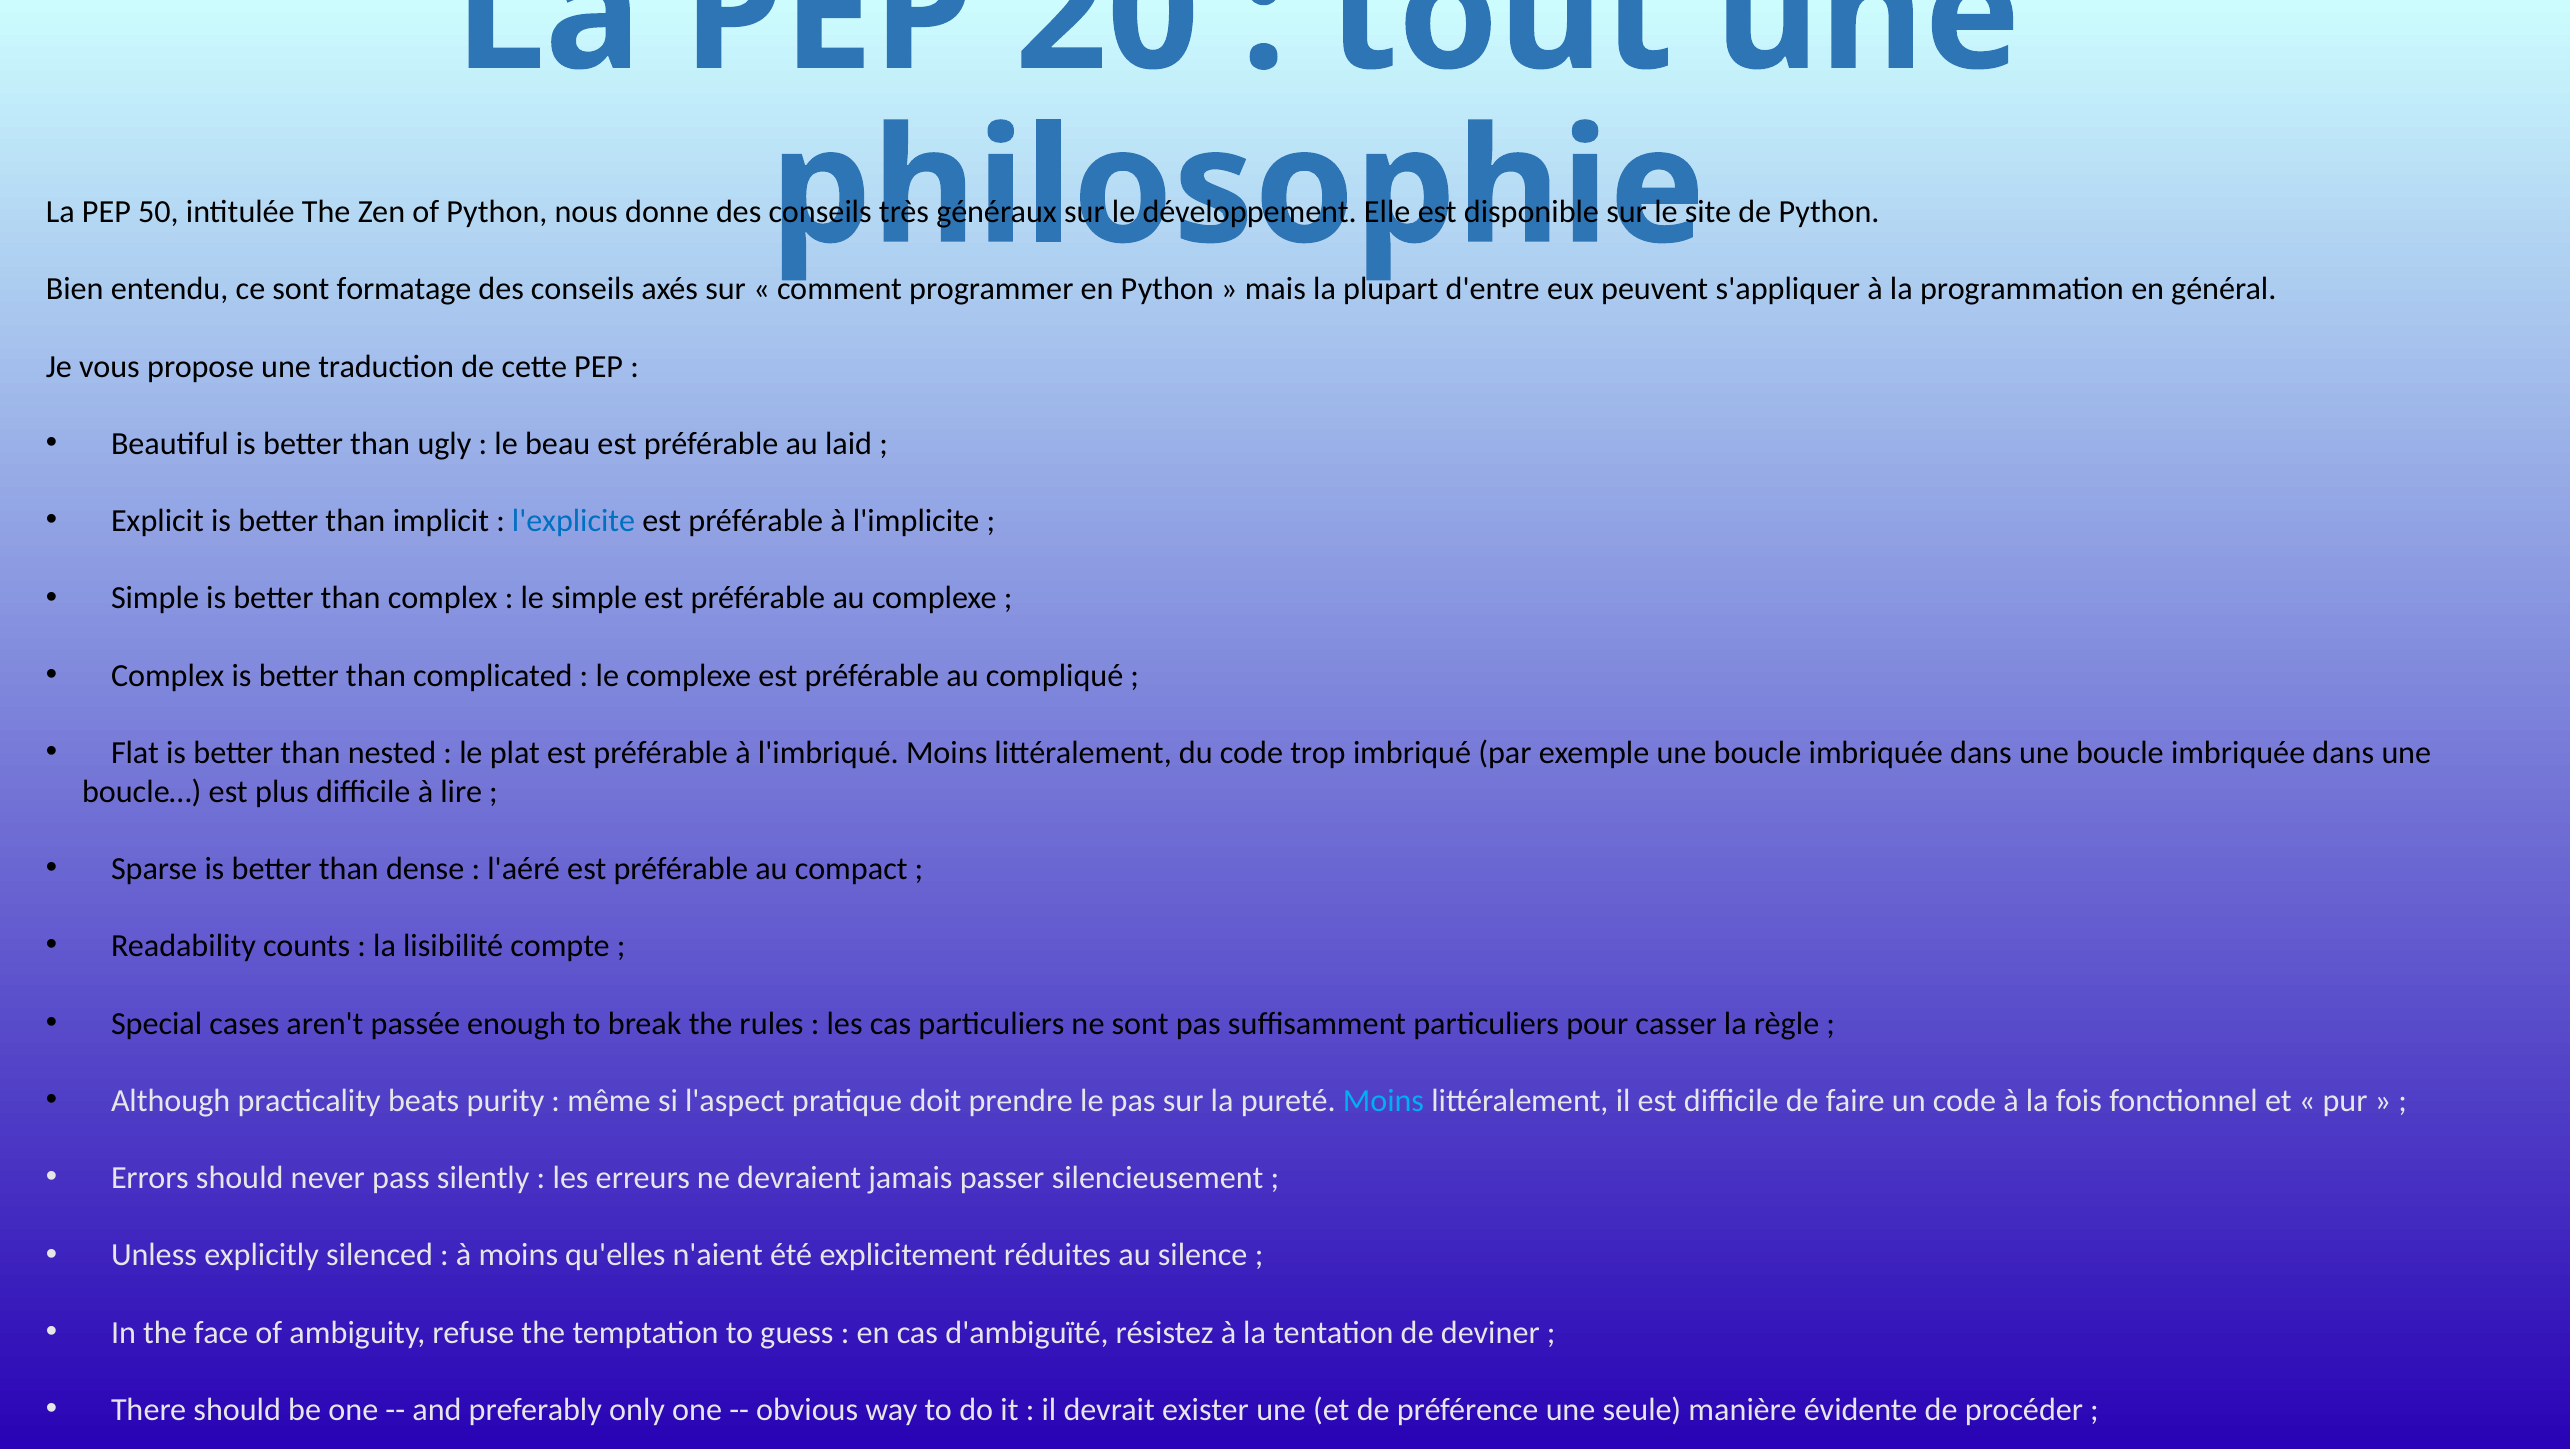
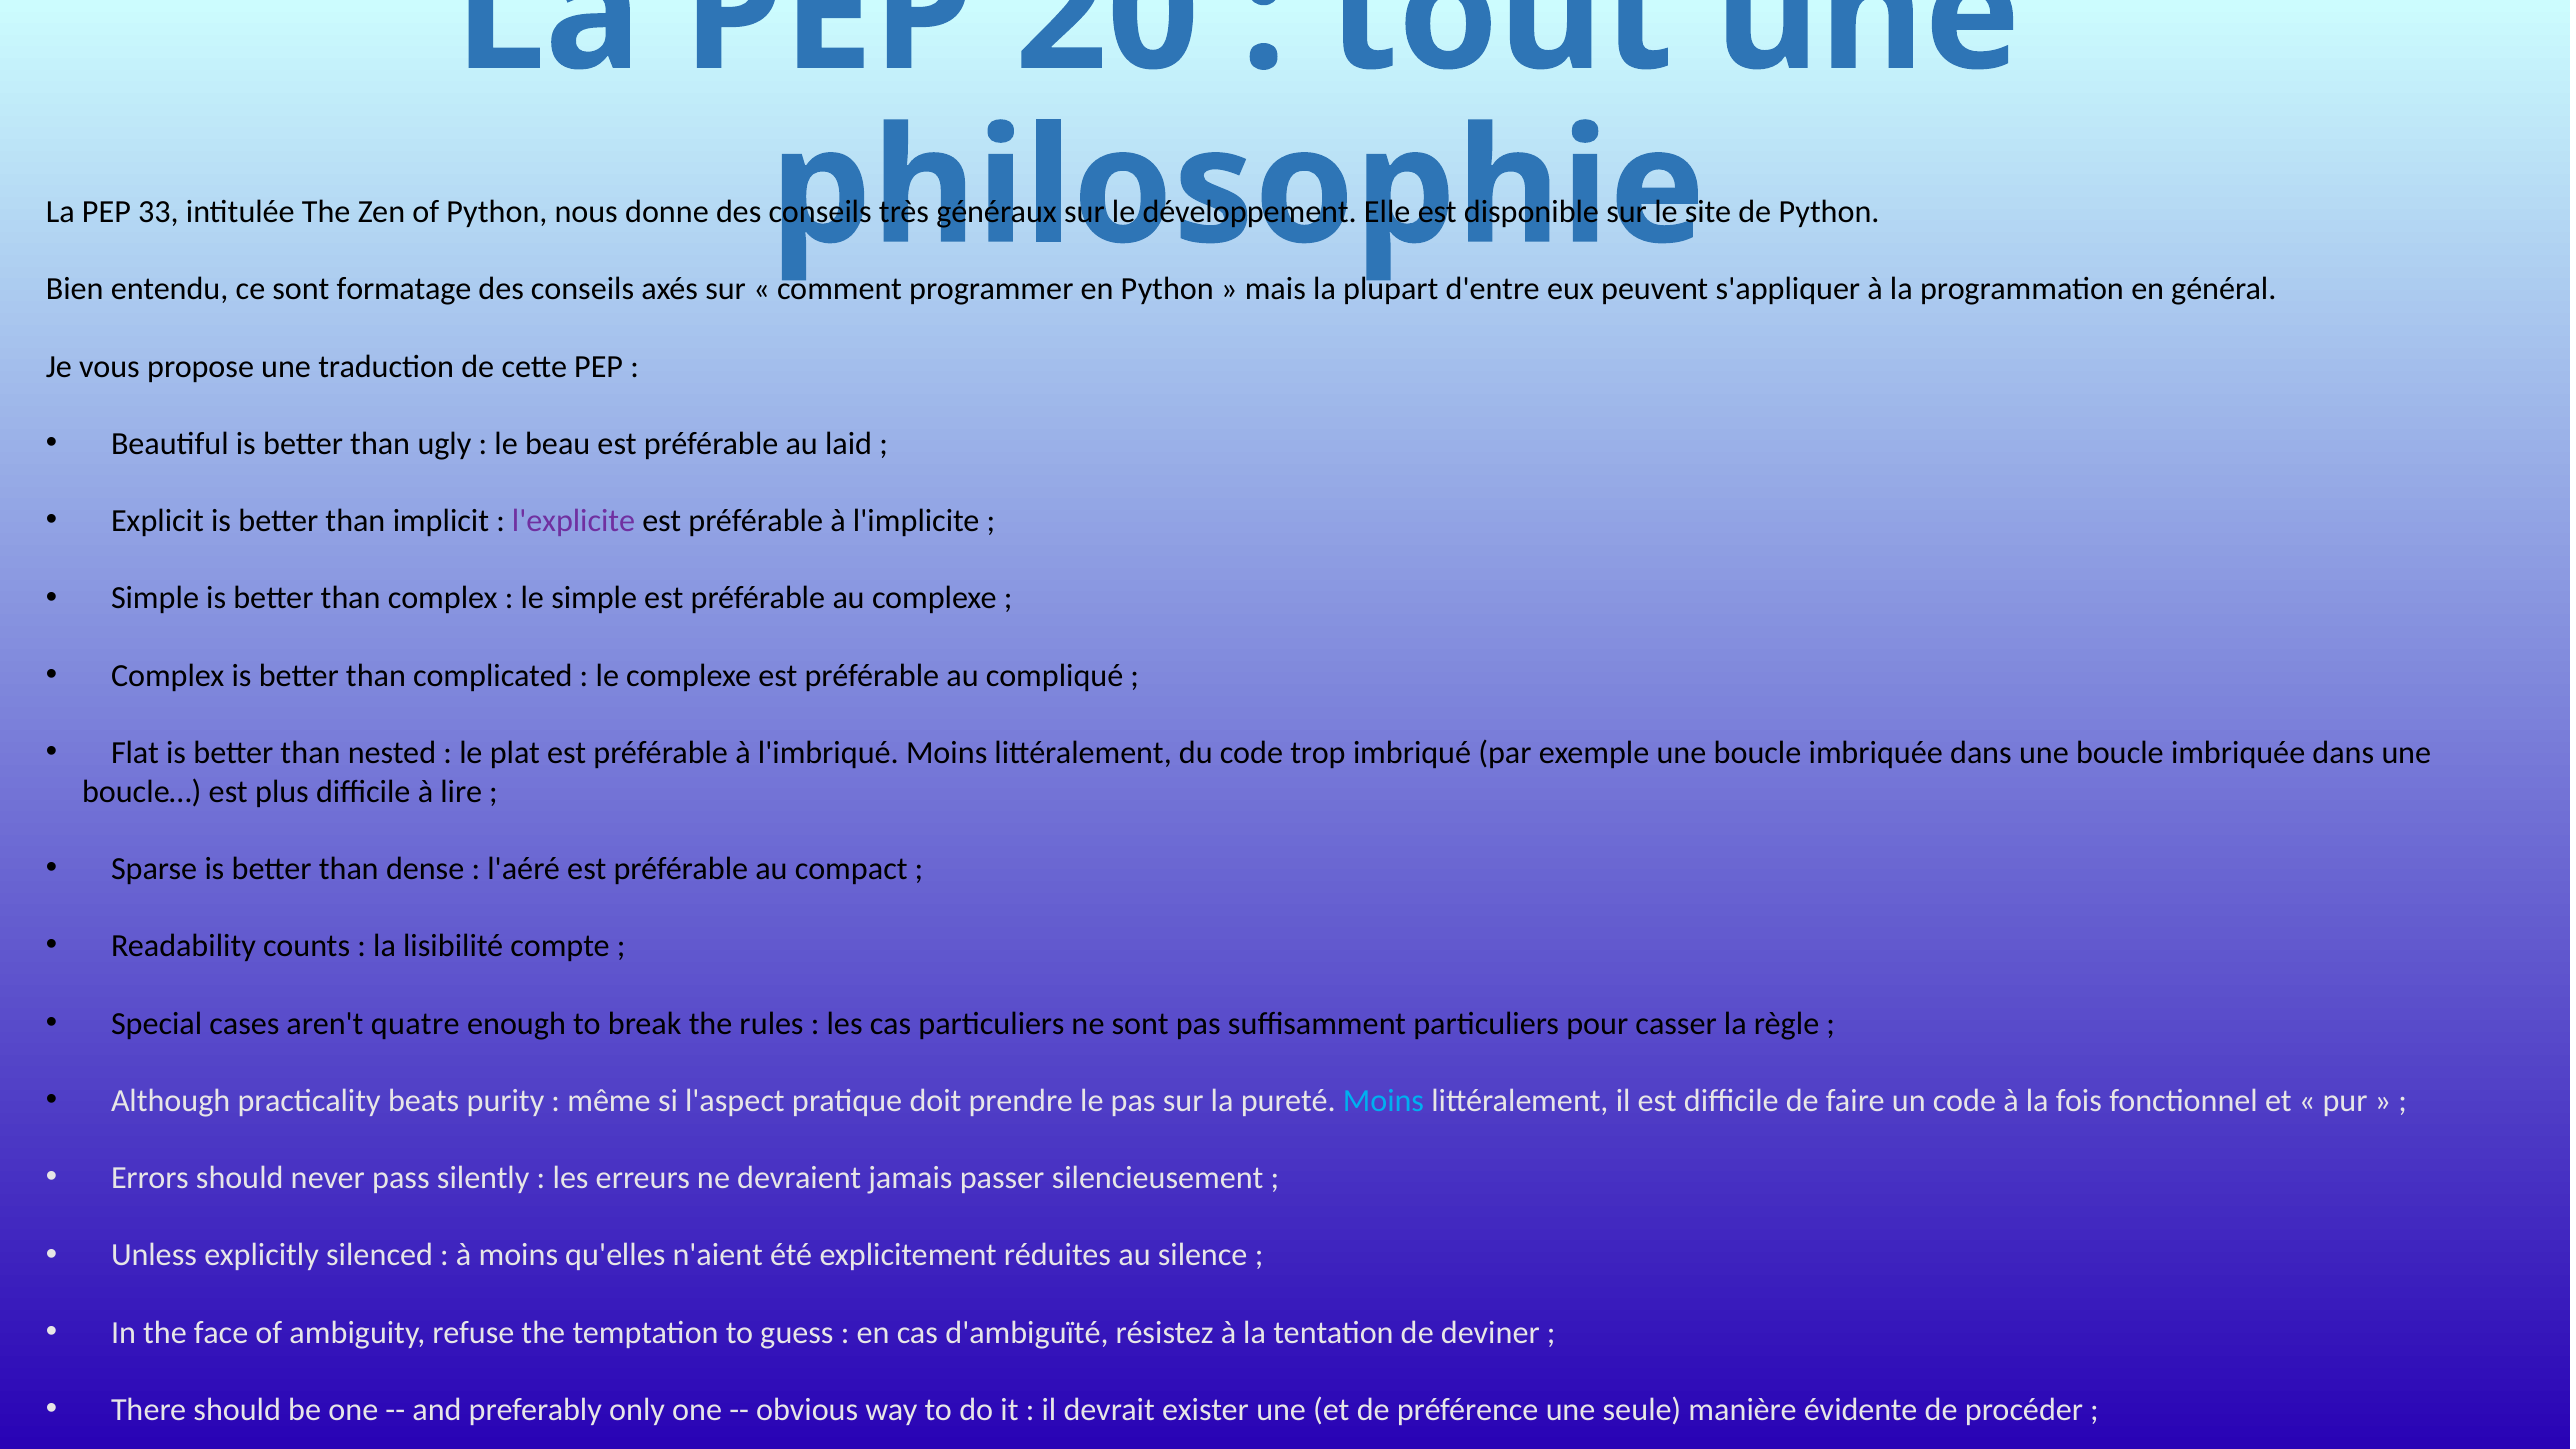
50: 50 -> 33 (158, 212)
l'explicite colour: blue -> purple (574, 521)
passée: passée -> quatre (415, 1023)
